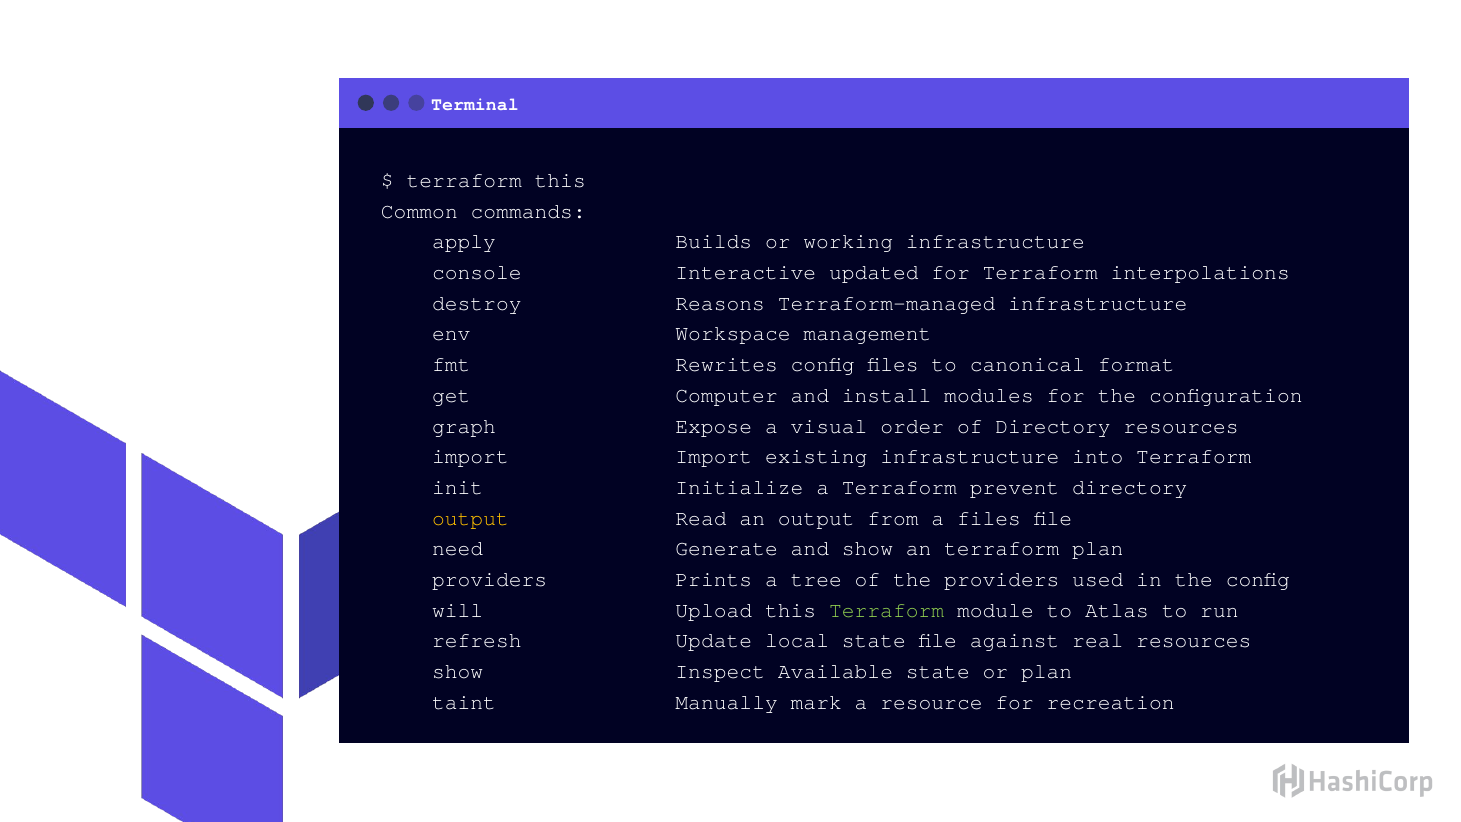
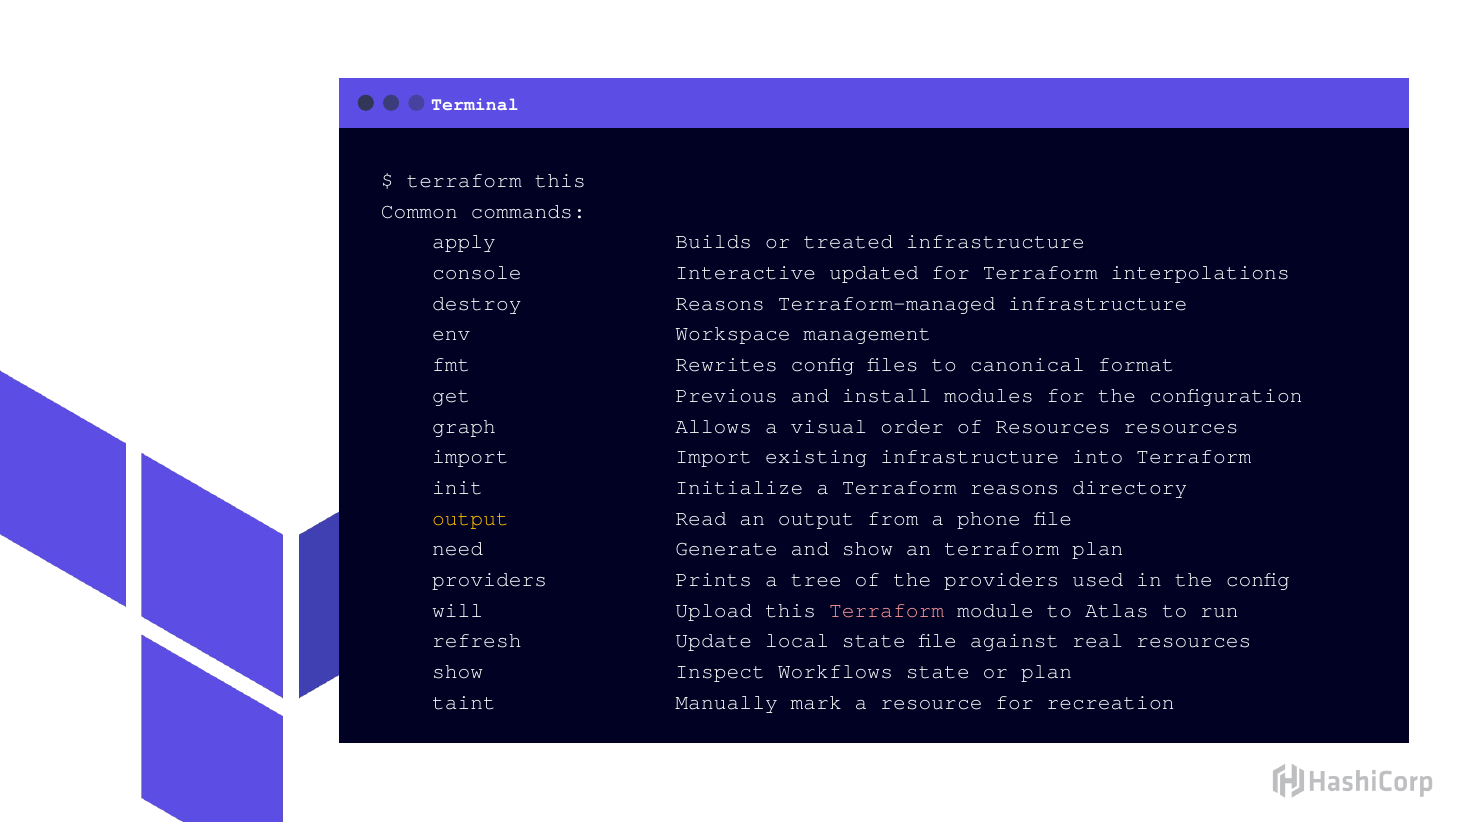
working: working -> treated (848, 242)
Computer: Computer -> Previous (727, 395)
Expose: Expose -> Allows (714, 426)
of Directory: Directory -> Resources (1053, 426)
Terraform prevent: prevent -> reasons (1015, 487)
a files: files -> phone (989, 518)
Terraform colour: light green -> pink (887, 610)
Available: Available -> Workflows (835, 671)
